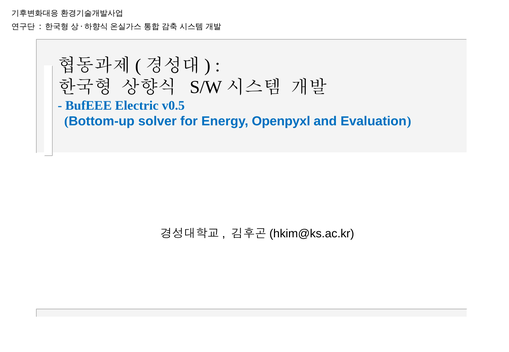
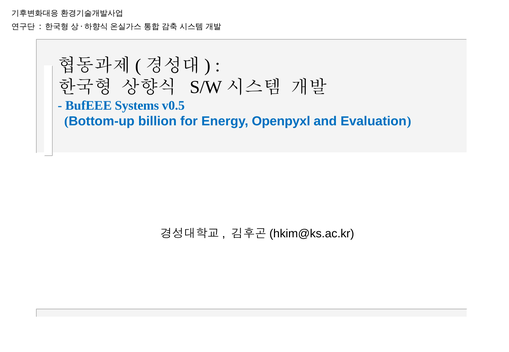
Electric: Electric -> Systems (137, 106)
solver: solver -> billion (157, 121)
